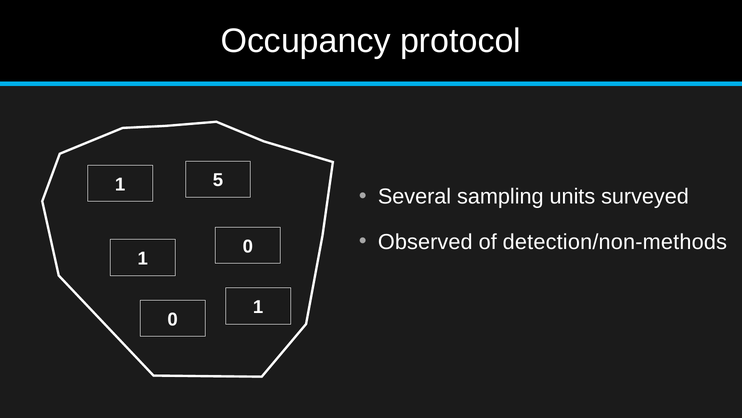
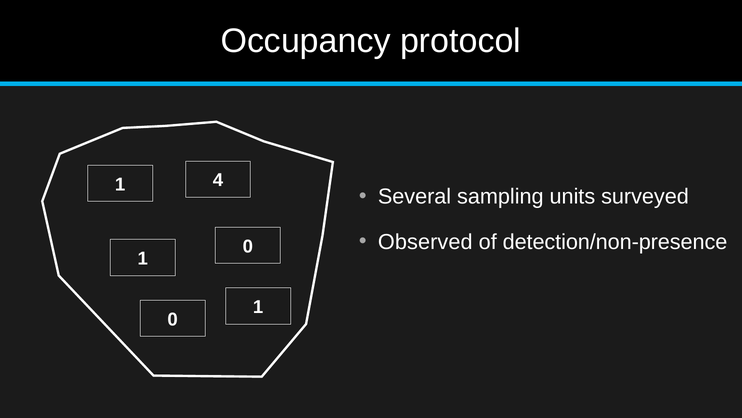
5: 5 -> 4 (218, 180)
detection/non-methods: detection/non-methods -> detection/non-presence (615, 242)
